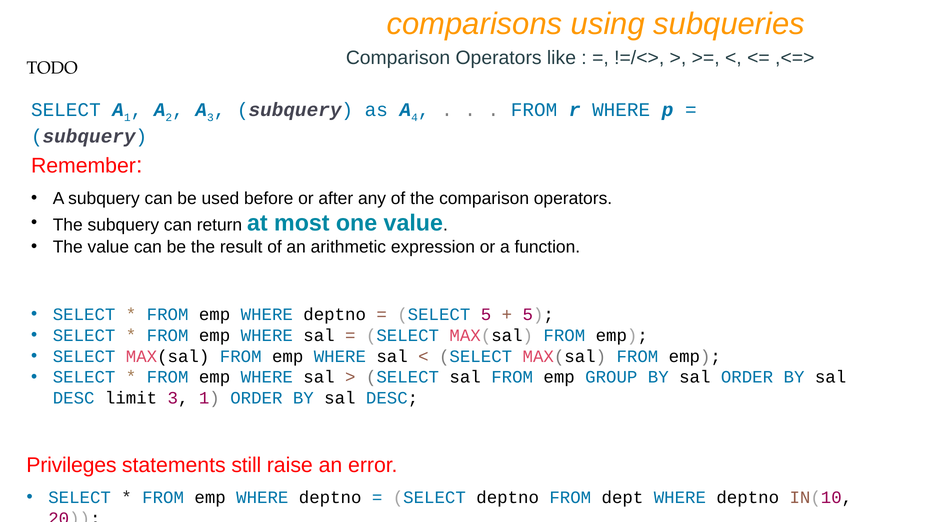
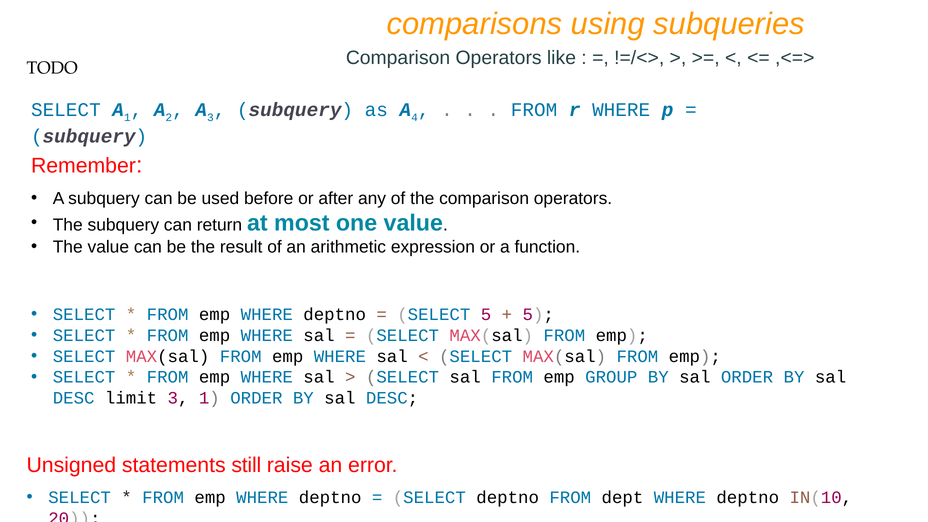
Privileges: Privileges -> Unsigned (71, 465)
